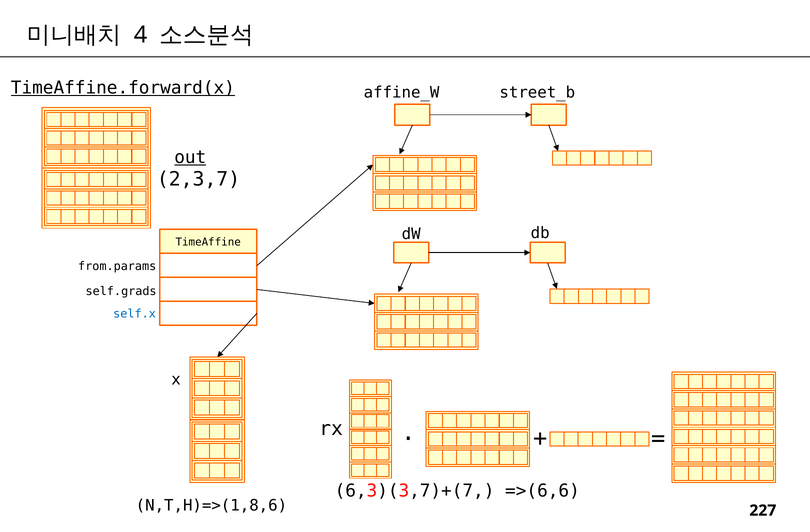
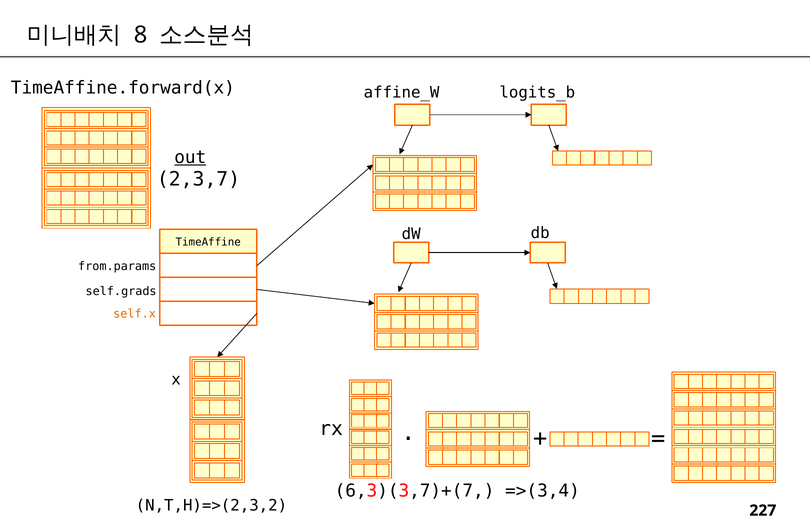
4: 4 -> 8 (141, 35)
TimeAffine.forward(x underline: present -> none (123, 88)
street_b: street_b -> logits_b (537, 93)
self.x colour: blue -> orange (135, 314)
=>(6,6: =>(6,6 -> =>(3,4 (542, 491)
N,T,H)=>(1,8,6: N,T,H)=>(1,8,6 -> N,T,H)=>(2,3,2 (211, 505)
